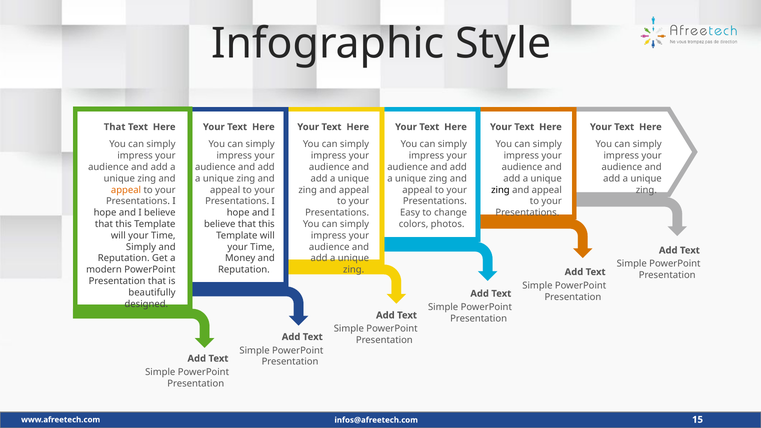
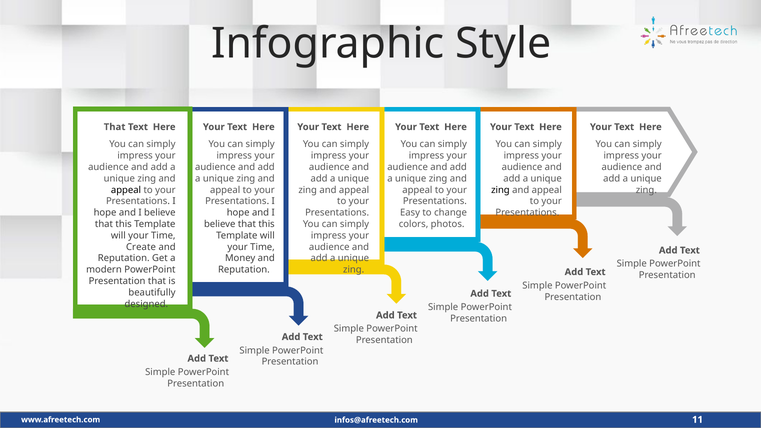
appeal colour: orange -> black (126, 190)
Simply: Simply -> Create (141, 247)
15: 15 -> 11 (698, 420)
